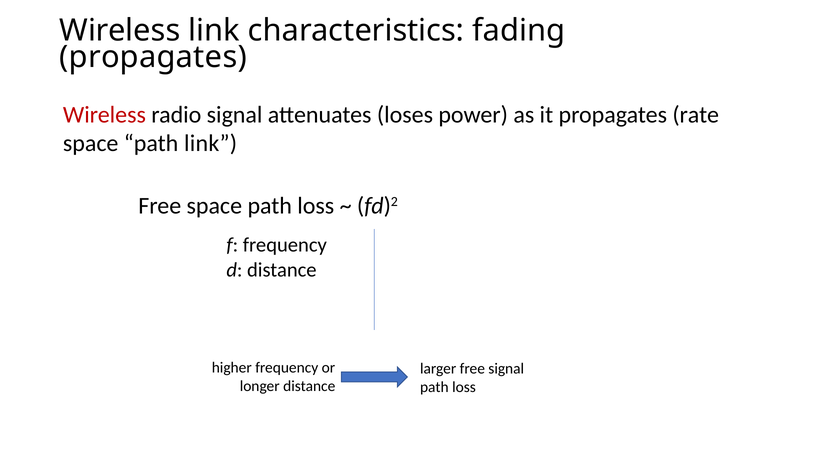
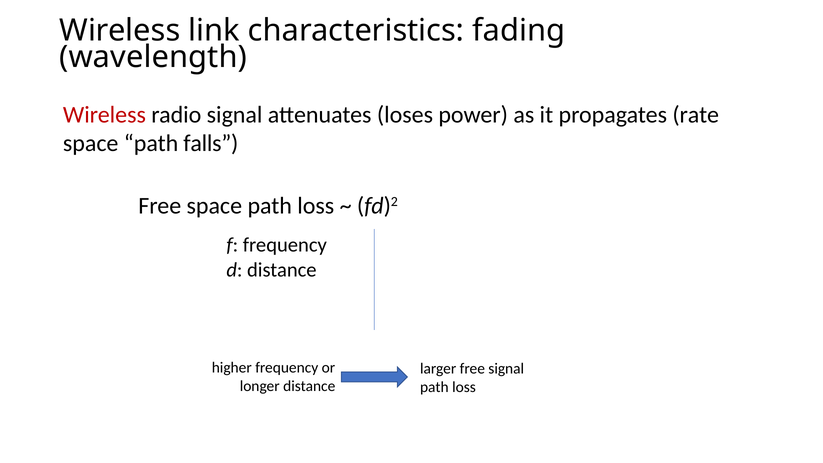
propagates: propagates -> wavelength (153, 57)
path link: link -> falls (211, 143)
